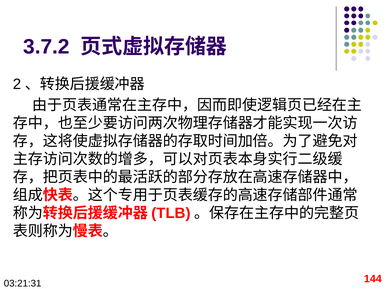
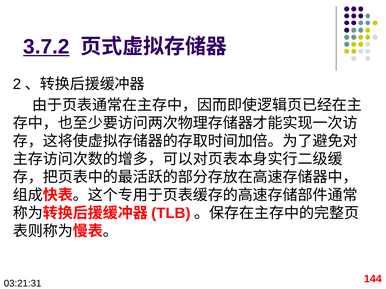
3.7.2 underline: none -> present (46, 47)
